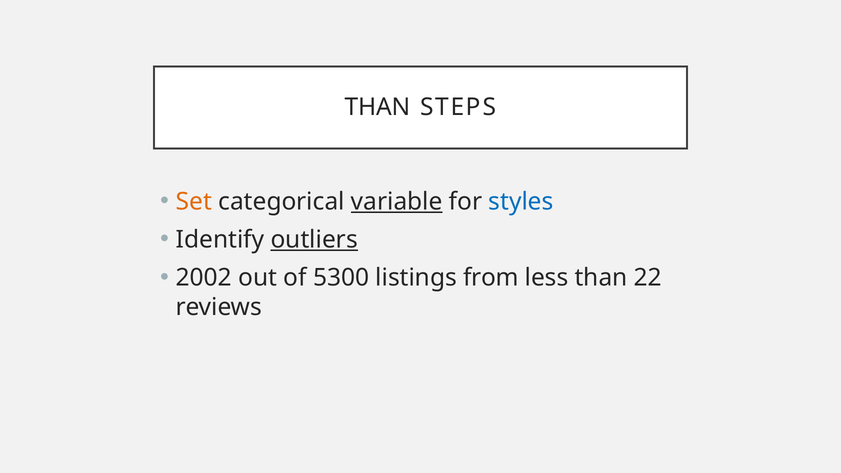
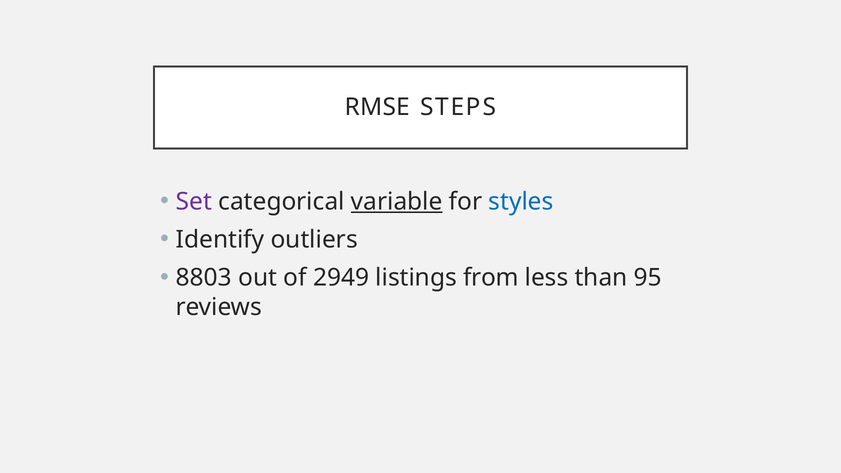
THAN: THAN -> RMSE (377, 107)
Set colour: orange -> purple (194, 202)
outliers underline: present -> none (314, 240)
2002: 2002 -> 8803 (204, 278)
5300: 5300 -> 2949 (341, 278)
22: 22 -> 95 (648, 278)
